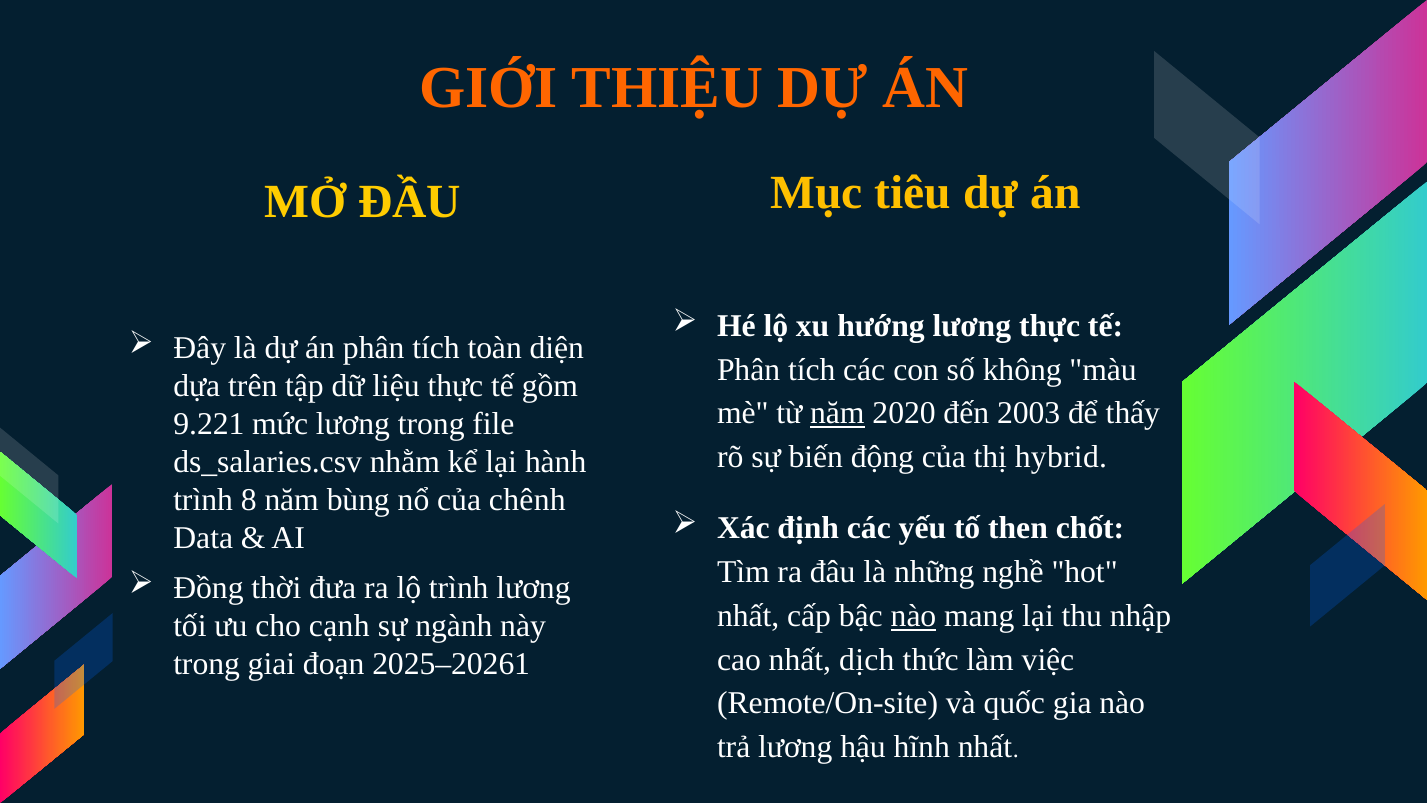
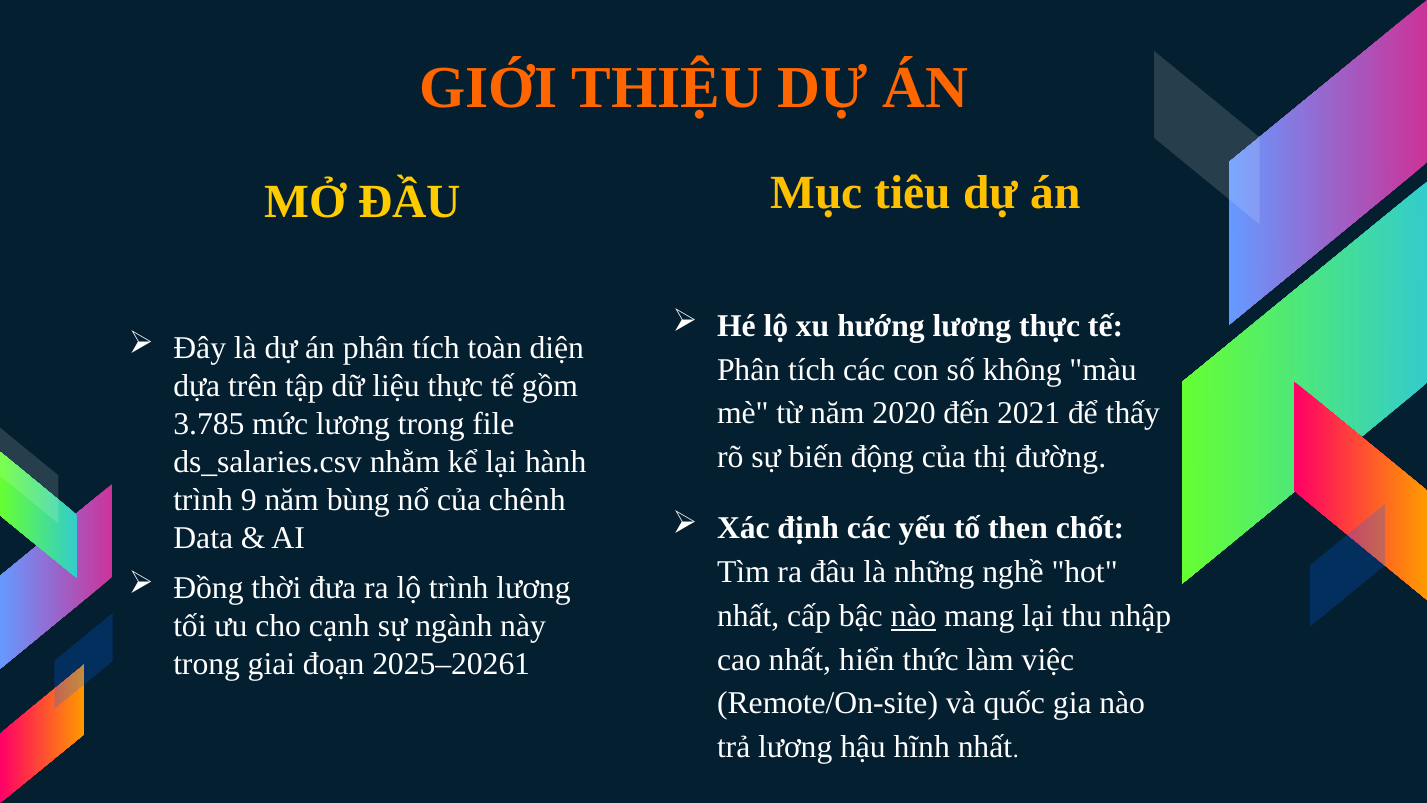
năm underline: present -> none (837, 413)
2003: 2003 -> 2021 (1029, 413)
9.221: 9.221 -> 3.785 (209, 424)
hybrid: hybrid -> đường (1061, 457)
8: 8 -> 9 (249, 500)
dịch: dịch -> hiển (867, 659)
